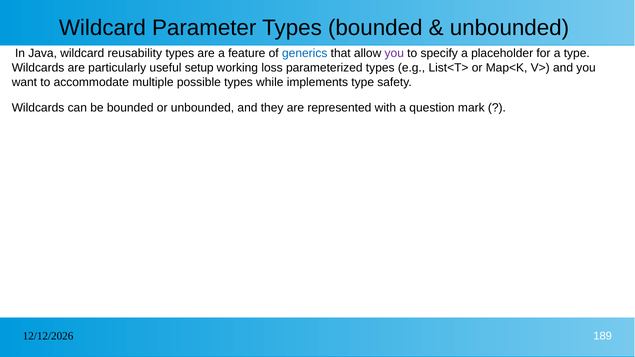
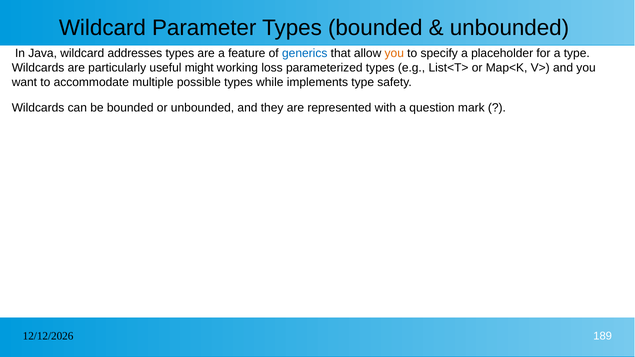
reusability: reusability -> addresses (135, 53)
you colour: purple -> orange (394, 53)
setup: setup -> might (199, 68)
